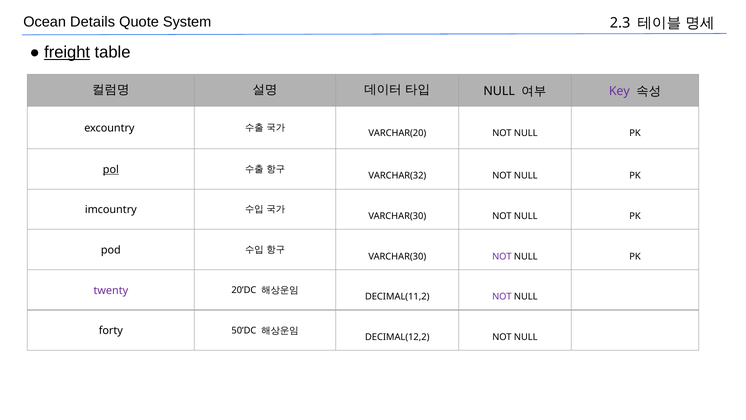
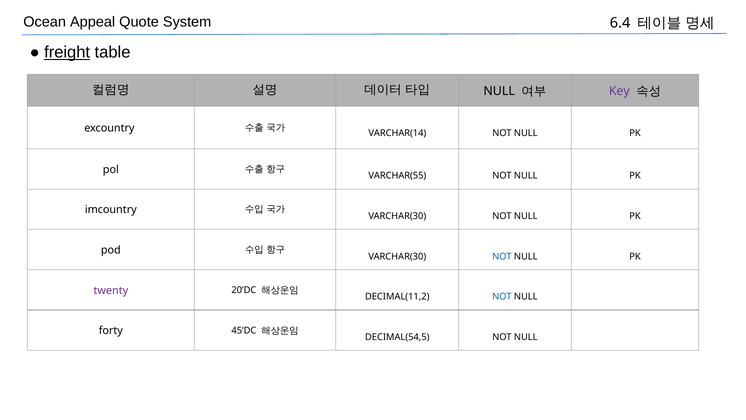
Details: Details -> Appeal (93, 22)
2.3: 2.3 -> 6.4 (620, 23)
VARCHAR(20: VARCHAR(20 -> VARCHAR(14 (397, 133)
pol underline: present -> none (111, 169)
VARCHAR(32: VARCHAR(32 -> VARCHAR(55 (397, 176)
NOT colour: purple -> blue (502, 256)
NOT colour: purple -> blue (502, 296)
50’DC: 50’DC -> 45’DC (244, 330)
DECIMAL(12,2: DECIMAL(12,2 -> DECIMAL(54,5 (397, 337)
